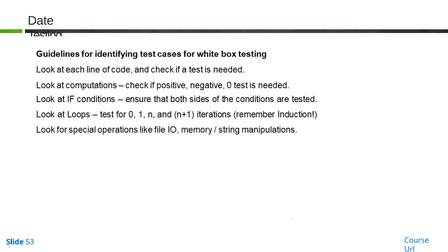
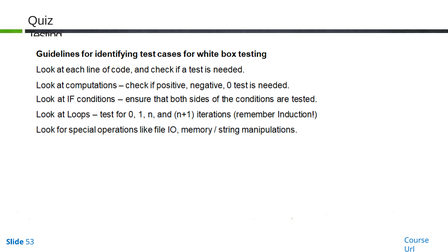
Date: Date -> Quiz (41, 21)
